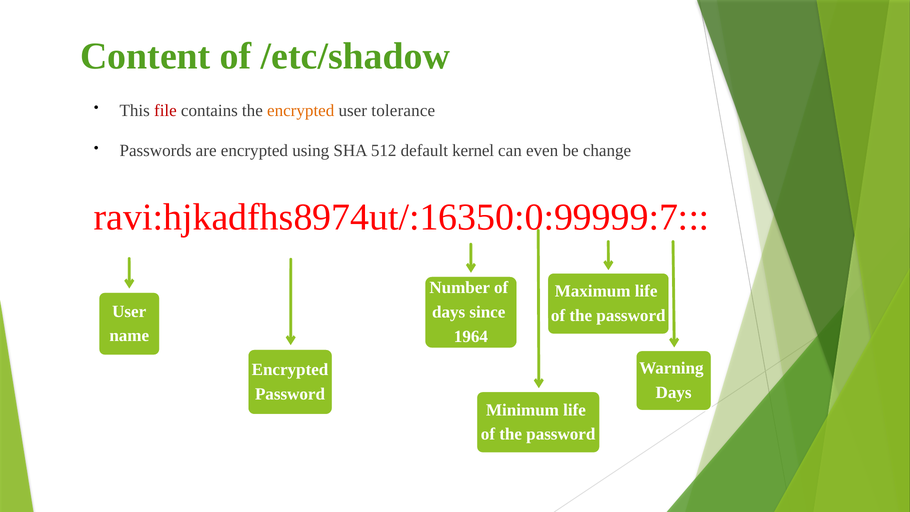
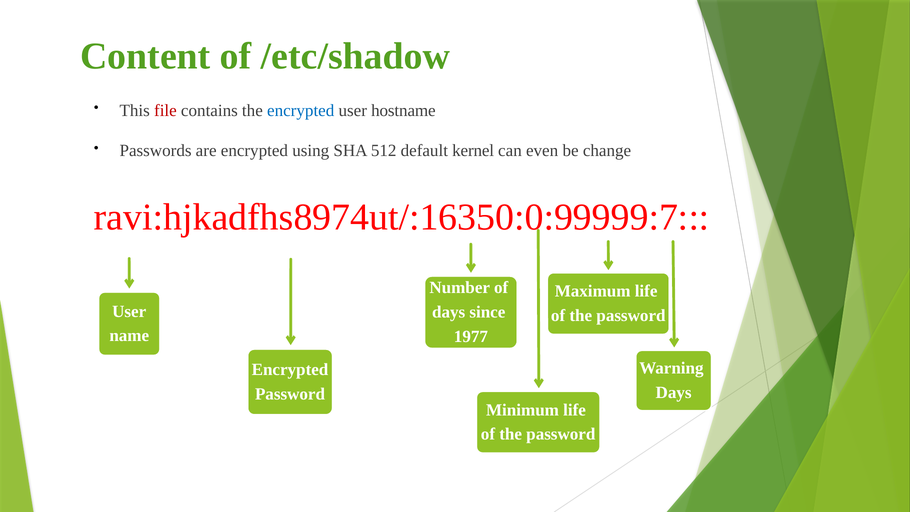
encrypted colour: orange -> blue (301, 110)
tolerance: tolerance -> hostname (403, 110)
1964: 1964 -> 1977 (471, 337)
